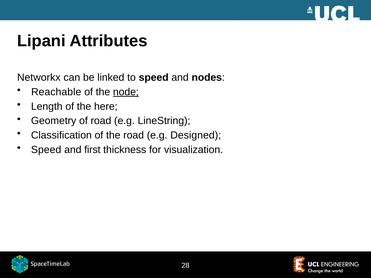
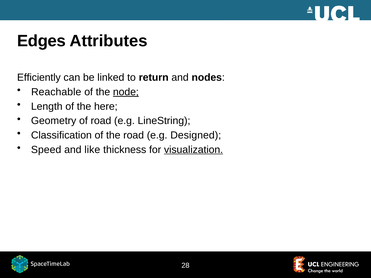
Lipani: Lipani -> Edges (41, 41)
Networkx: Networkx -> Efficiently (39, 78)
to speed: speed -> return (154, 78)
first: first -> like (92, 150)
visualization underline: none -> present (194, 150)
